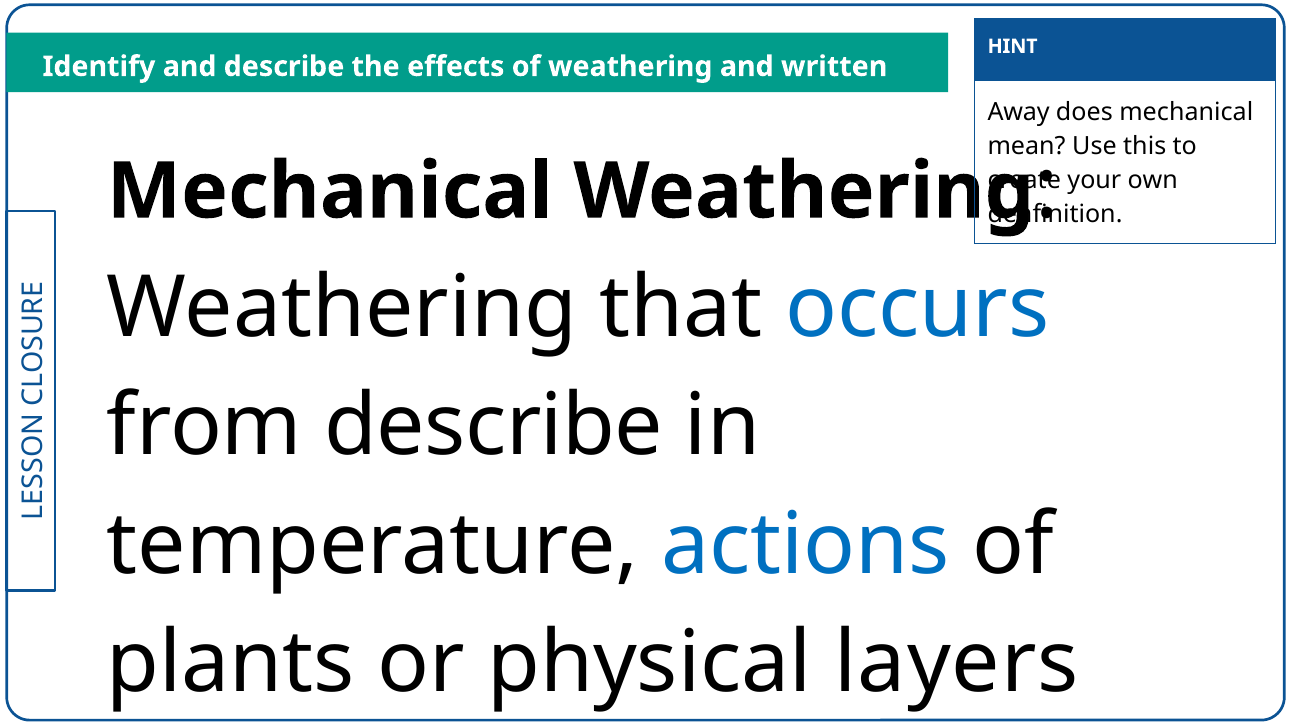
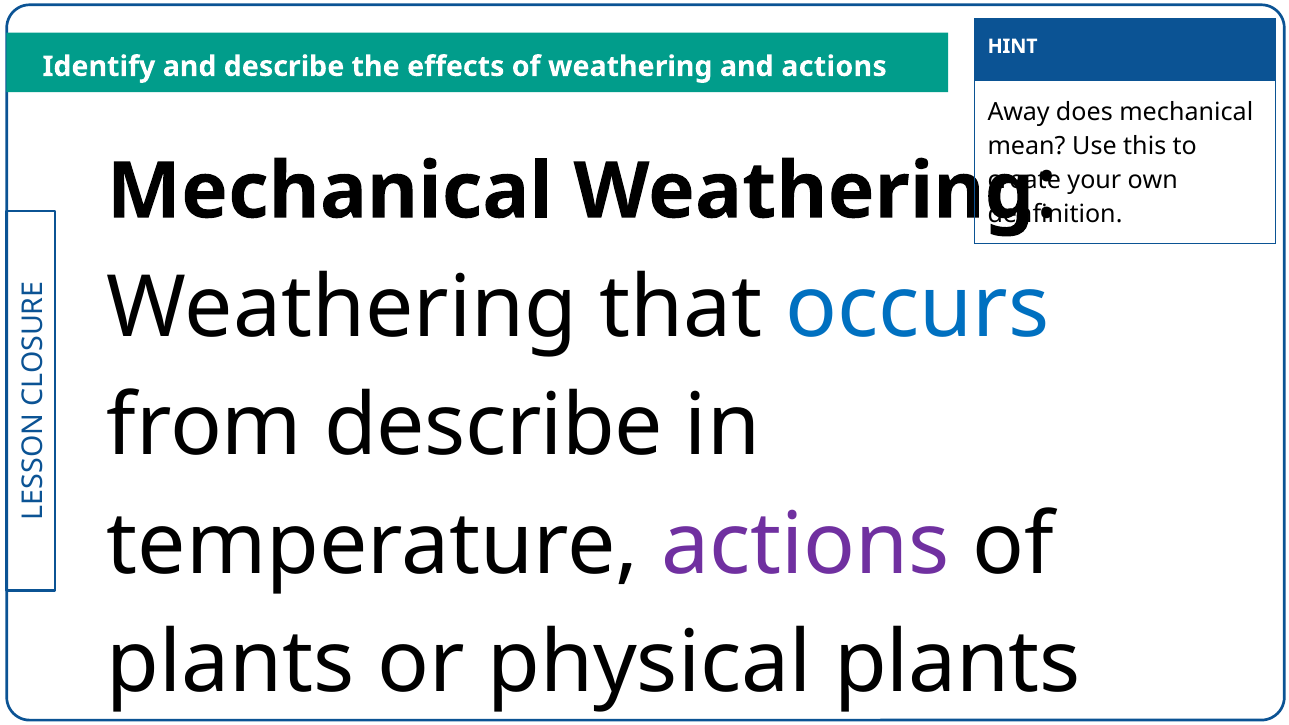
and written: written -> actions (834, 67)
actions colour: blue -> purple (806, 545)
physical layers: layers -> plants (957, 663)
